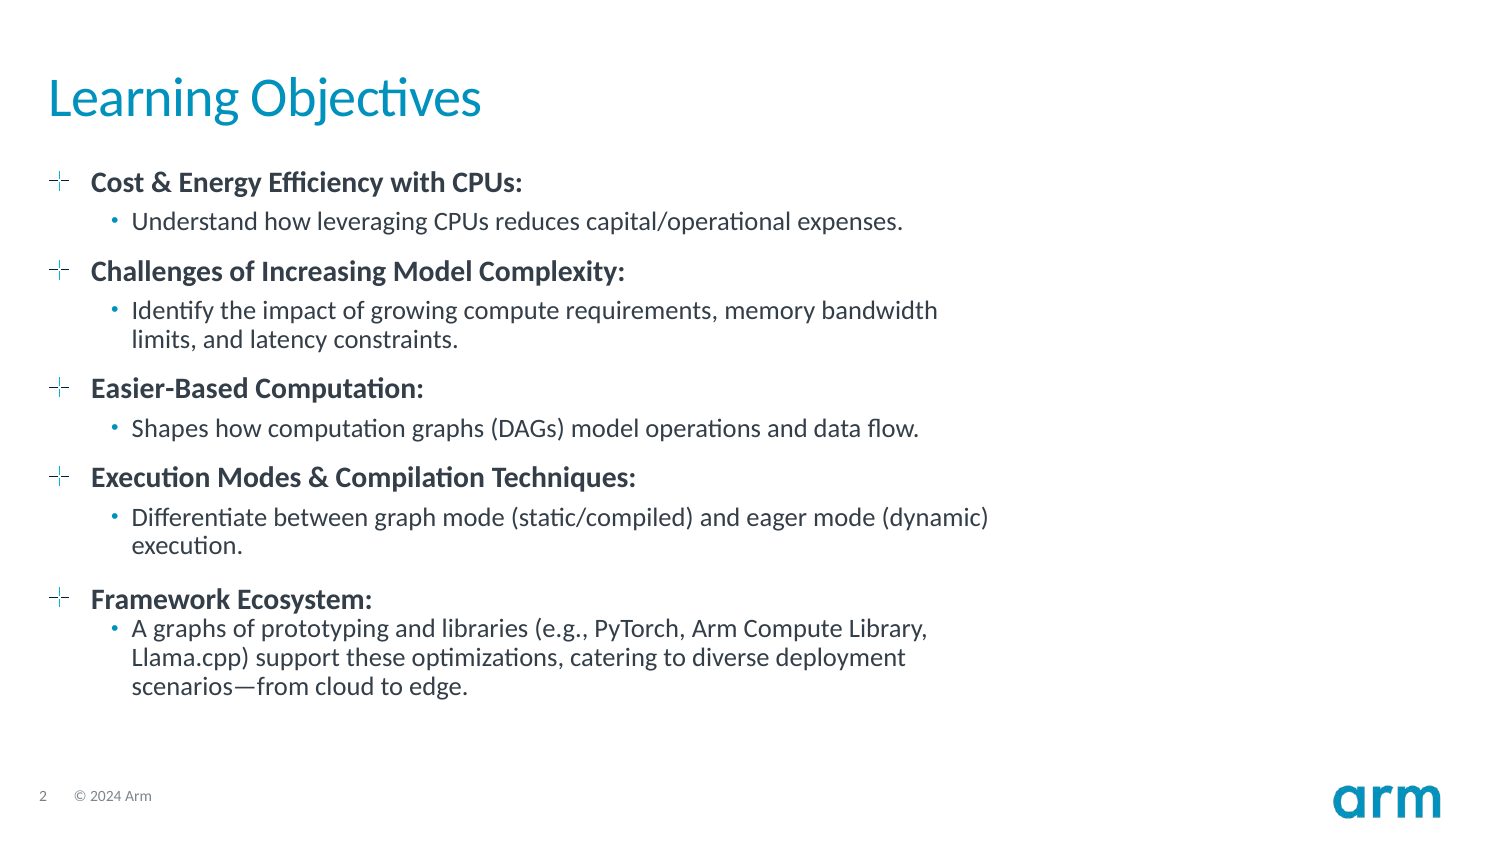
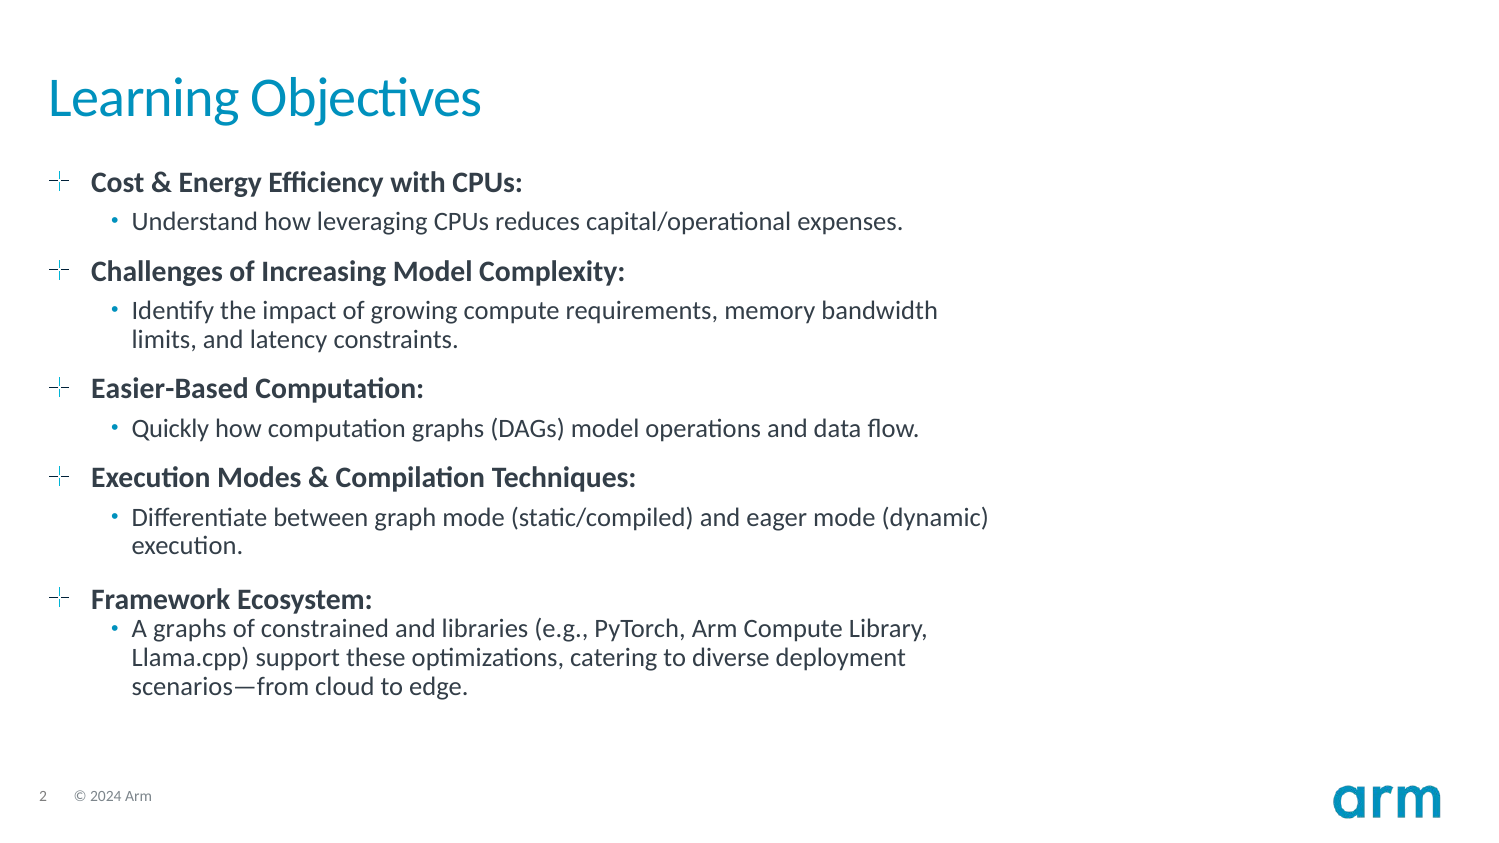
Shapes: Shapes -> Quickly (170, 429)
prototyping: prototyping -> constrained (325, 629)
